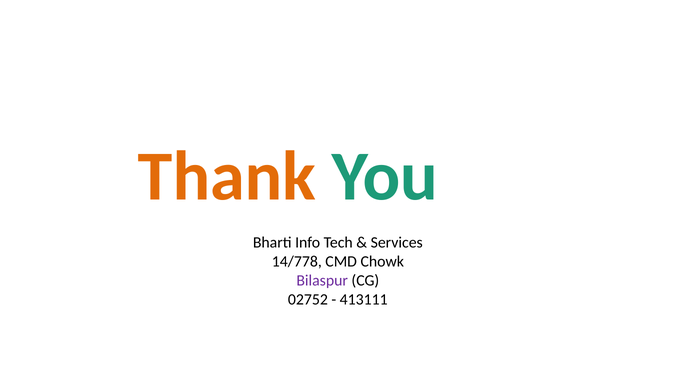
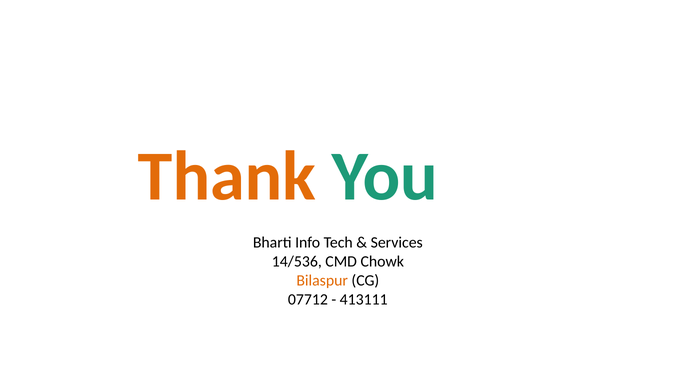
14/778: 14/778 -> 14/536 (297, 261)
Bilaspur colour: purple -> orange (322, 280)
02752: 02752 -> 07712 (308, 299)
